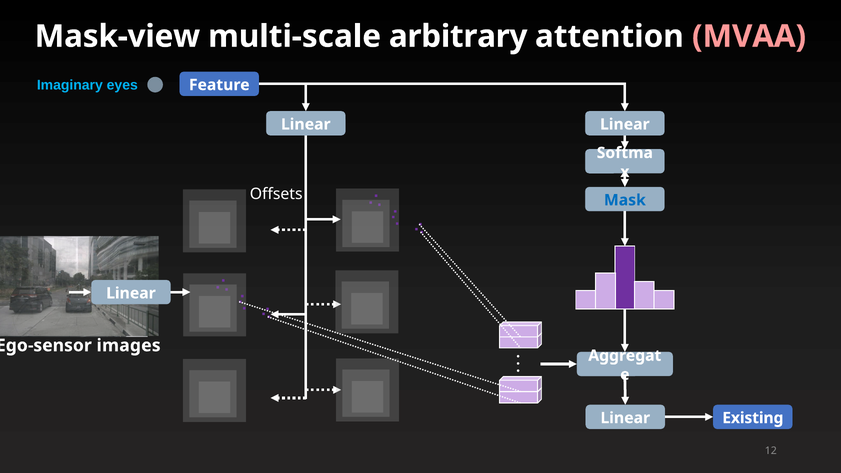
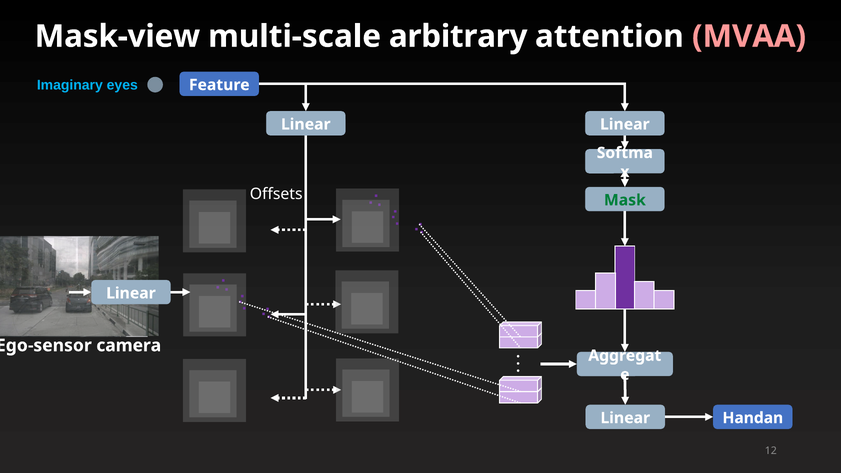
Mask colour: blue -> green (625, 200)
images: images -> camera (129, 346)
Existing: Existing -> Handan (753, 418)
